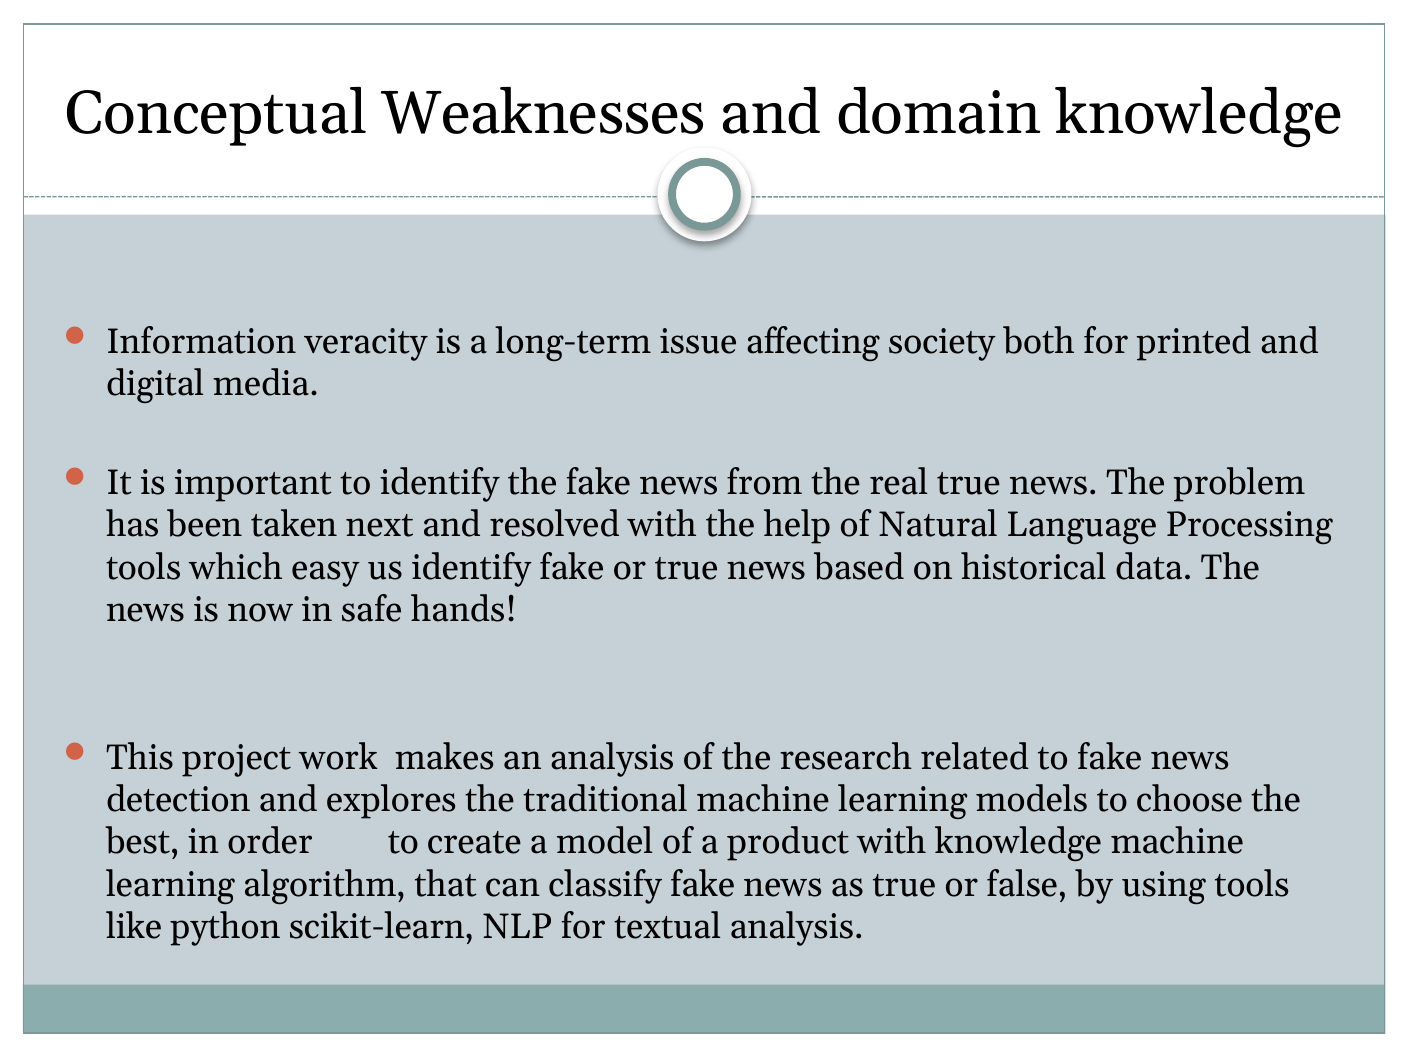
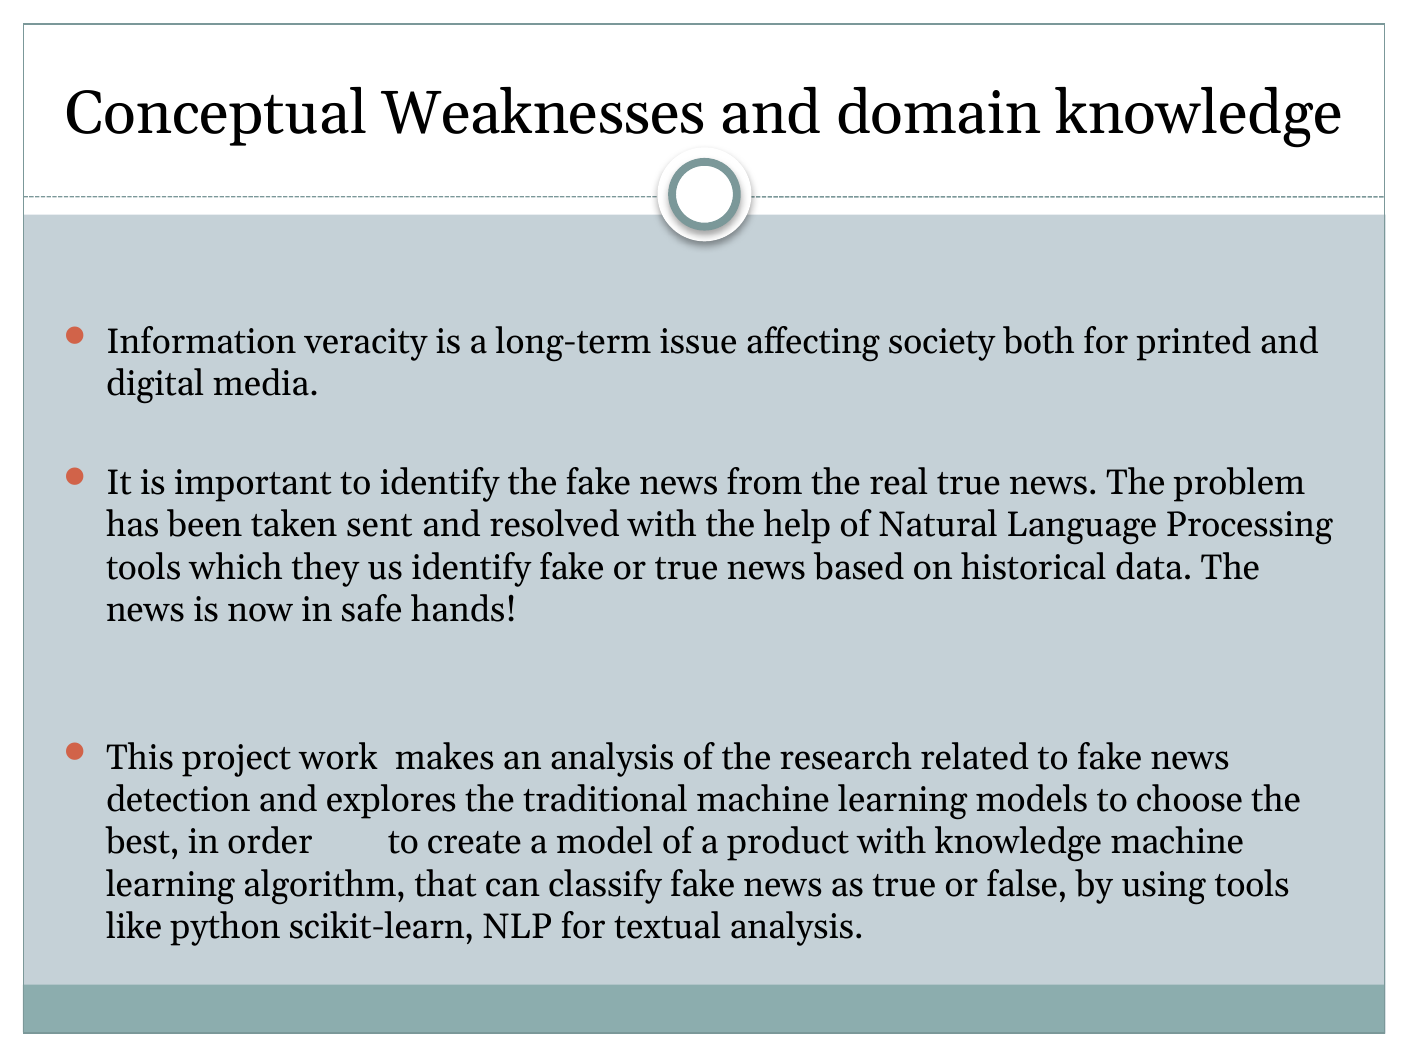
next: next -> sent (380, 525)
easy: easy -> they (325, 567)
